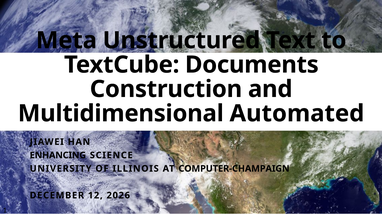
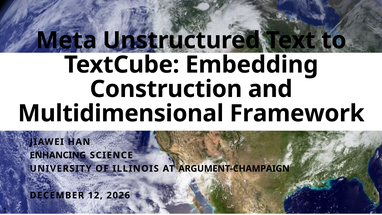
Documents: Documents -> Embedding (252, 65)
Automated: Automated -> Framework (297, 113)
COMPUTER-CHAMPAIGN: COMPUTER-CHAMPAIGN -> ARGUMENT-CHAMPAIGN (234, 169)
